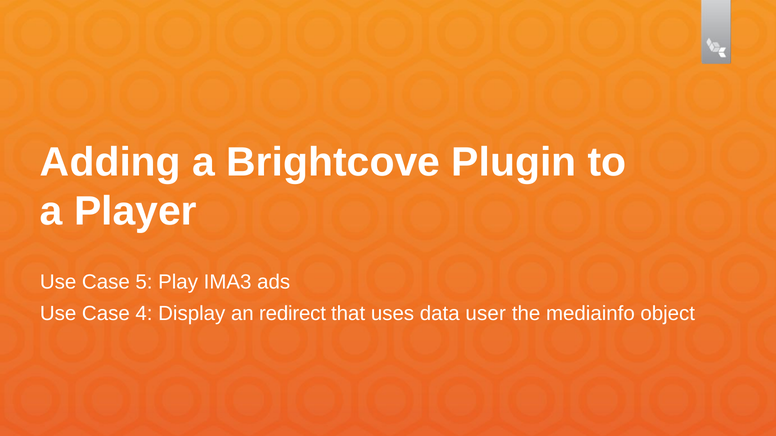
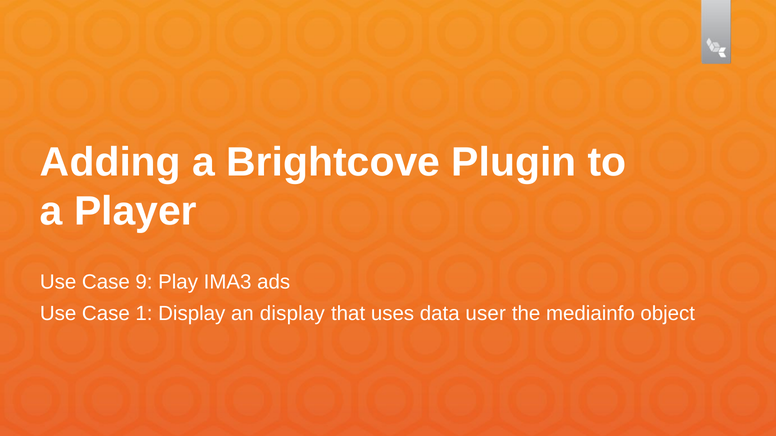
5: 5 -> 9 (144, 282)
4: 4 -> 1 (144, 314)
an redirect: redirect -> display (292, 314)
